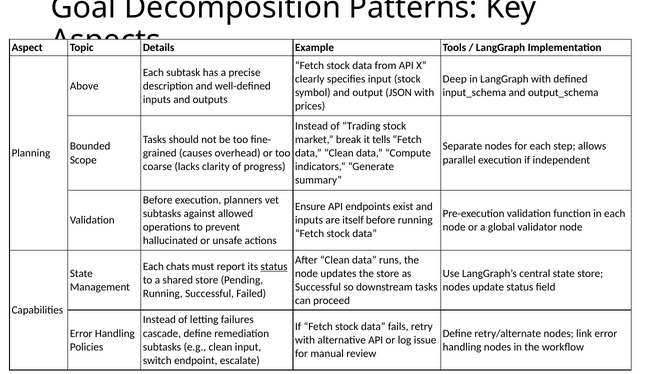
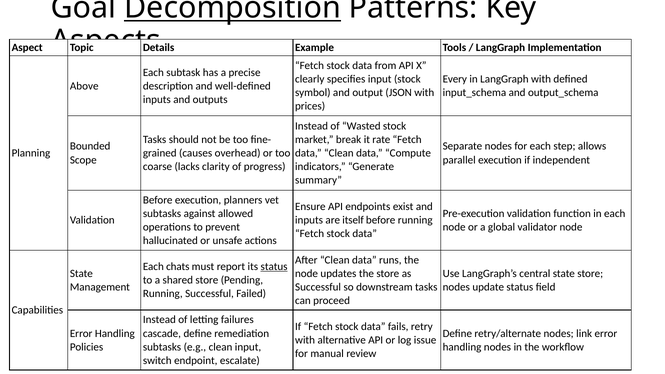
Decomposition underline: none -> present (233, 8)
Deep: Deep -> Every (455, 79)
Trading: Trading -> Wasted (361, 126)
tells: tells -> rate (381, 140)
